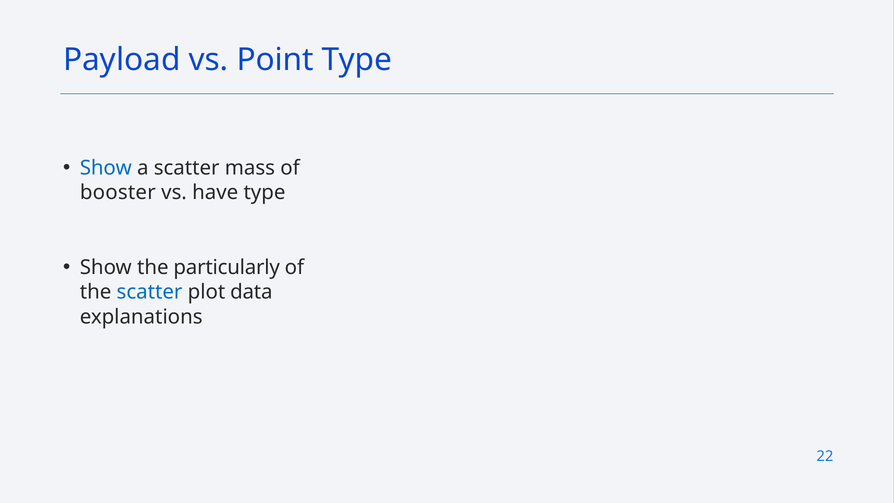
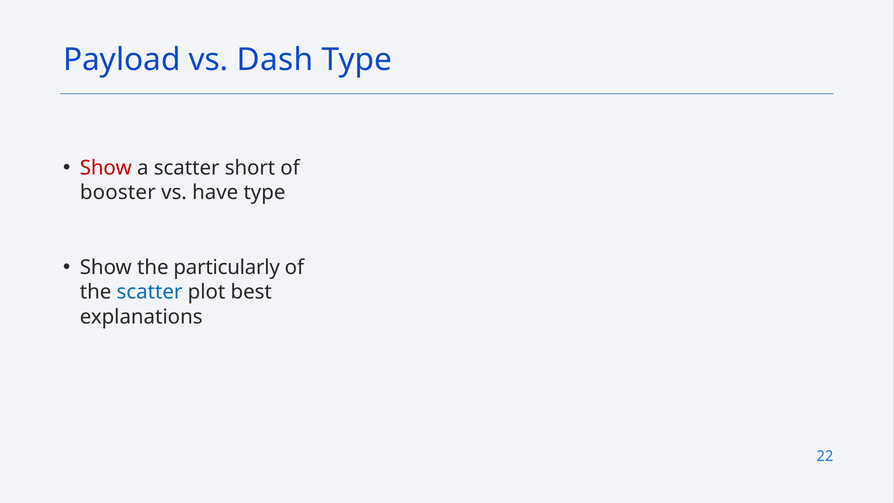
Point: Point -> Dash (275, 60)
Show colour: blue -> red (106, 168)
mass: mass -> short (250, 168)
data: data -> best (251, 292)
